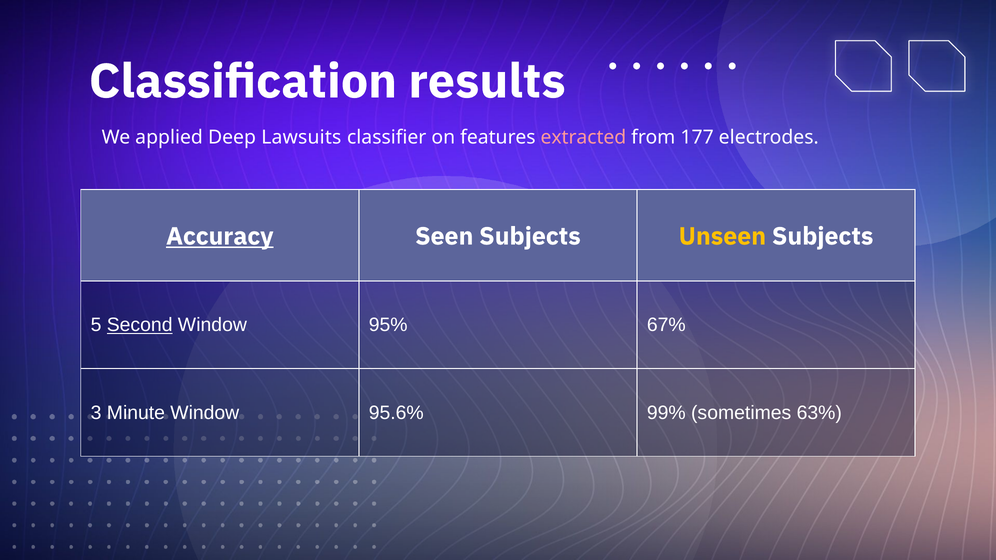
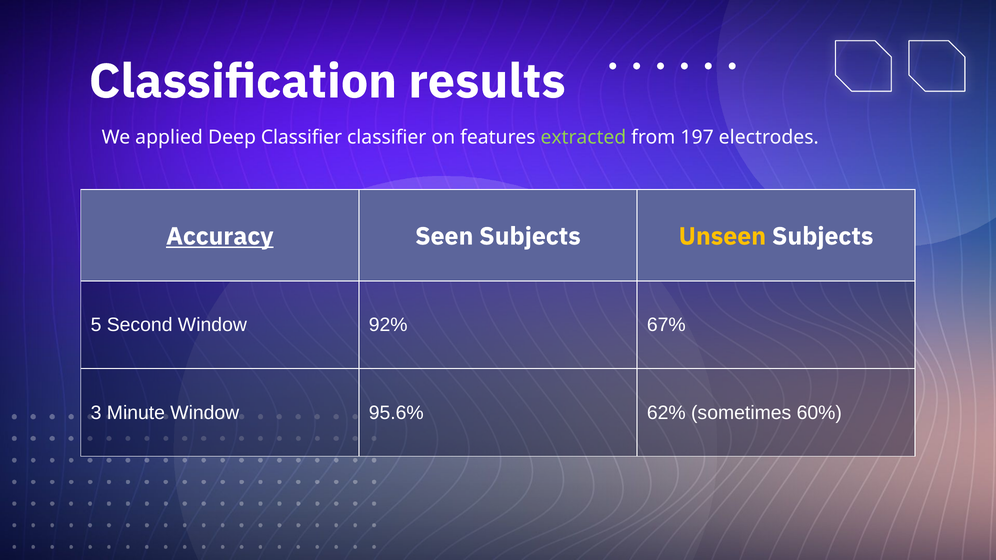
Deep Lawsuits: Lawsuits -> Classifier (301, 137)
extracted colour: pink -> light green (583, 137)
177: 177 -> 197 (697, 137)
Second underline: present -> none (140, 325)
95%: 95% -> 92% (388, 325)
99%: 99% -> 62% (666, 413)
63%: 63% -> 60% (819, 413)
